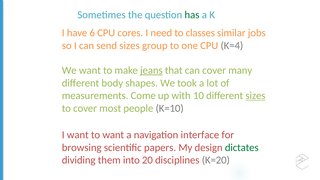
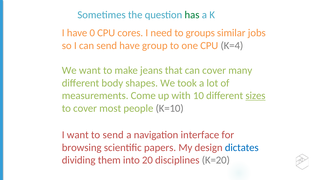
6: 6 -> 0 (92, 33)
classes: classes -> groups (200, 33)
send sizes: sizes -> have (130, 46)
jeans underline: present -> none (151, 70)
to want: want -> send (113, 135)
dictates colour: green -> blue (242, 147)
